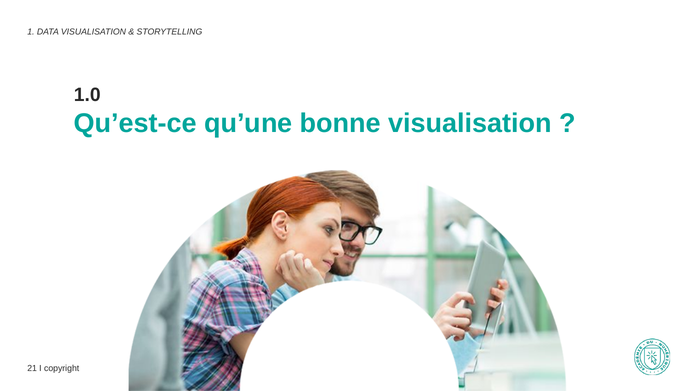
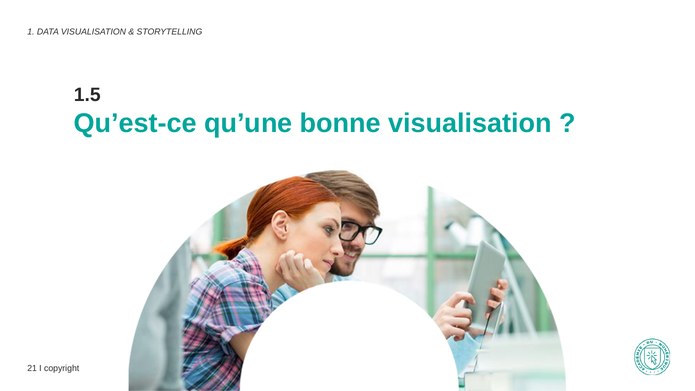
1.0: 1.0 -> 1.5 (87, 95)
